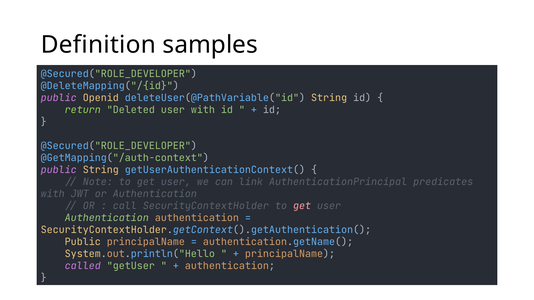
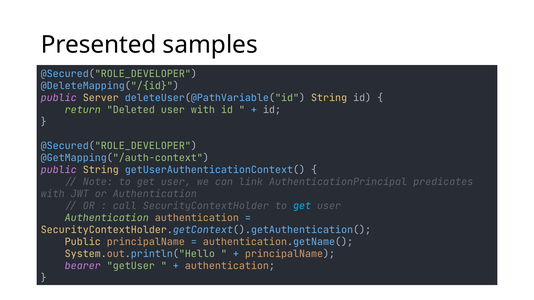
Definition: Definition -> Presented (99, 45)
Openid: Openid -> Server (101, 98)
get colour: pink -> light blue (302, 206)
called: called -> bearer (83, 266)
